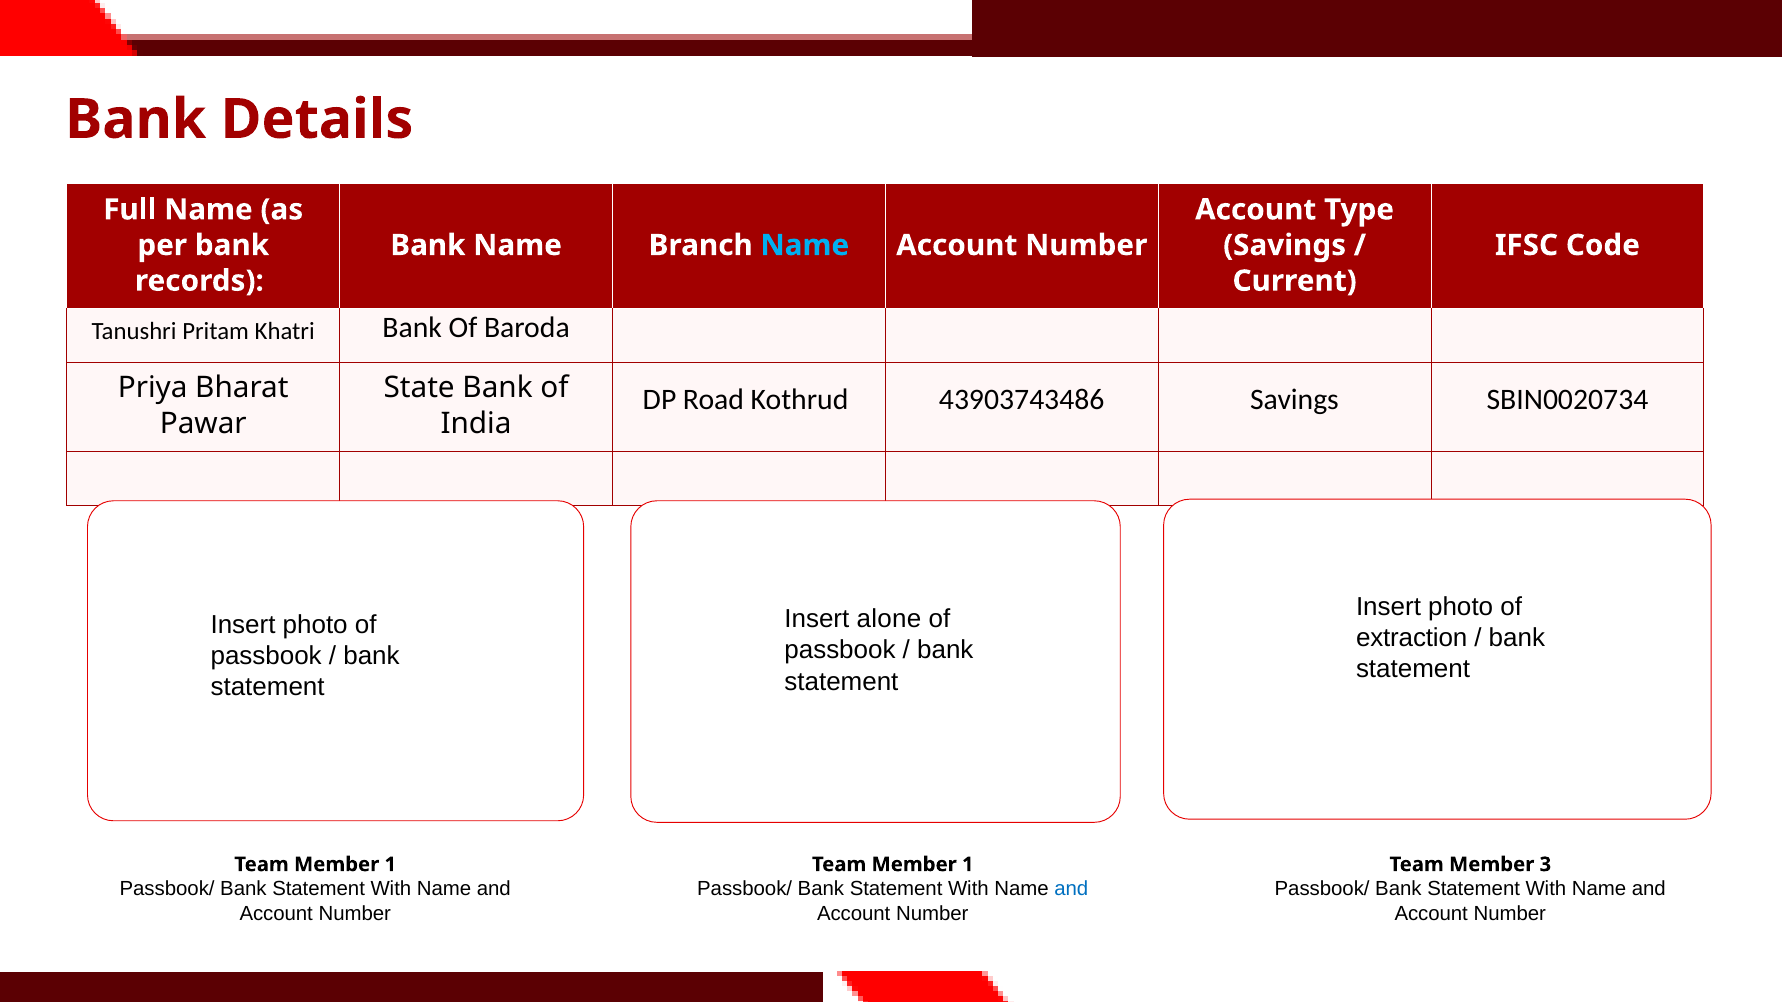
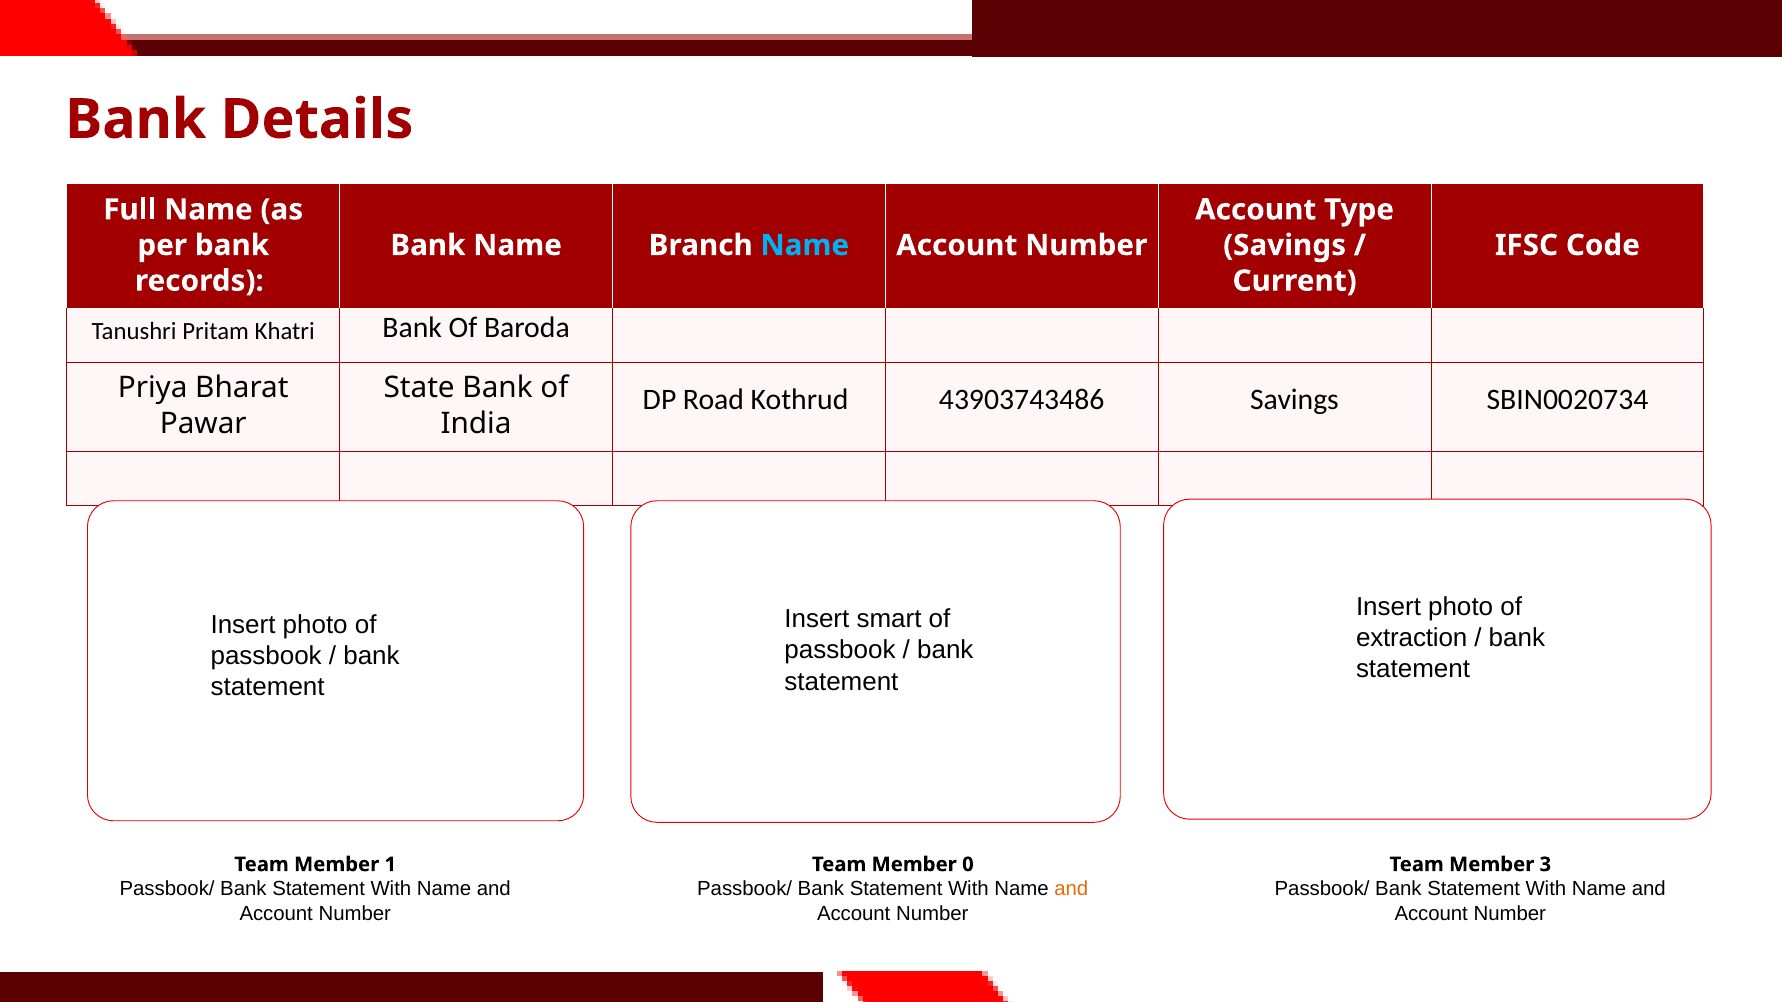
alone: alone -> smart (889, 619)
1: 1 -> 0 (968, 865)
and colour: blue -> orange (1071, 889)
